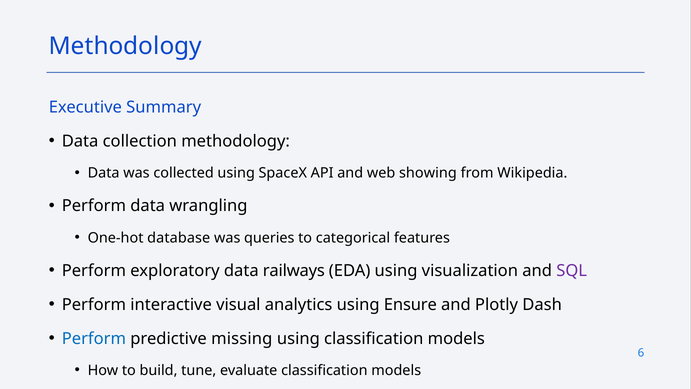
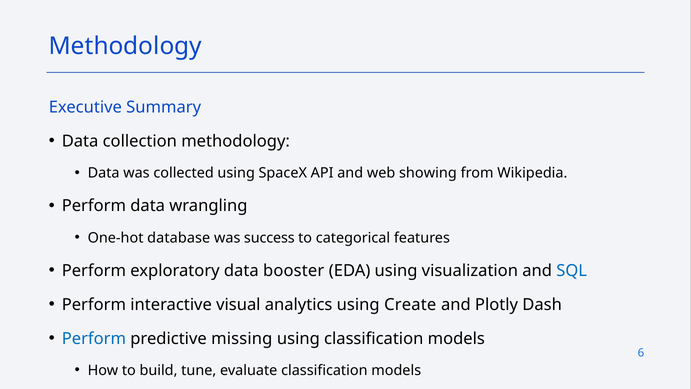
queries: queries -> success (269, 238)
railways: railways -> booster (294, 271)
SQL colour: purple -> blue (572, 271)
Ensure: Ensure -> Create (410, 304)
